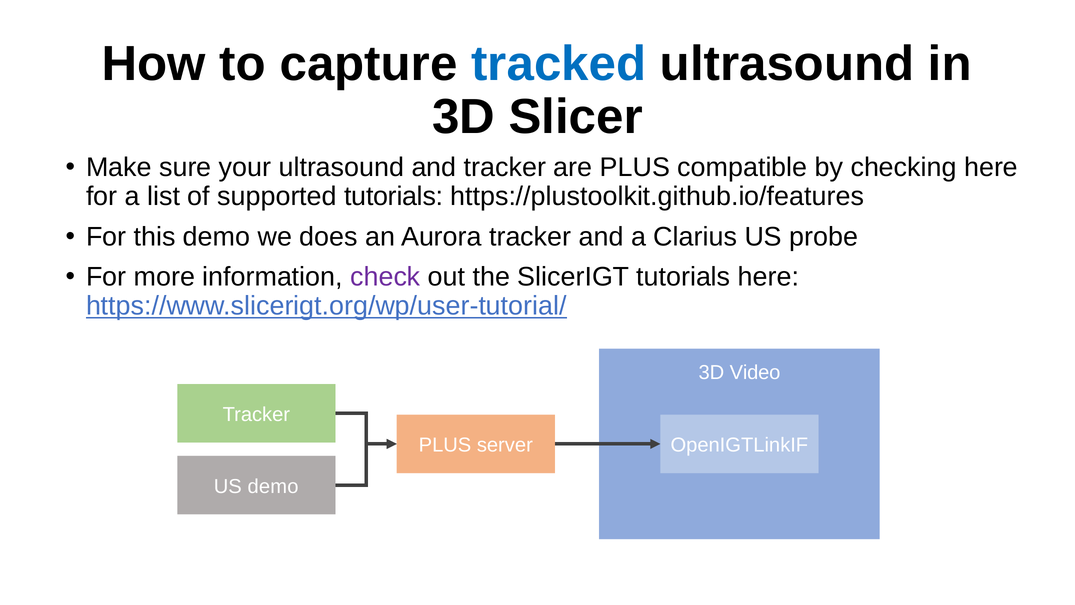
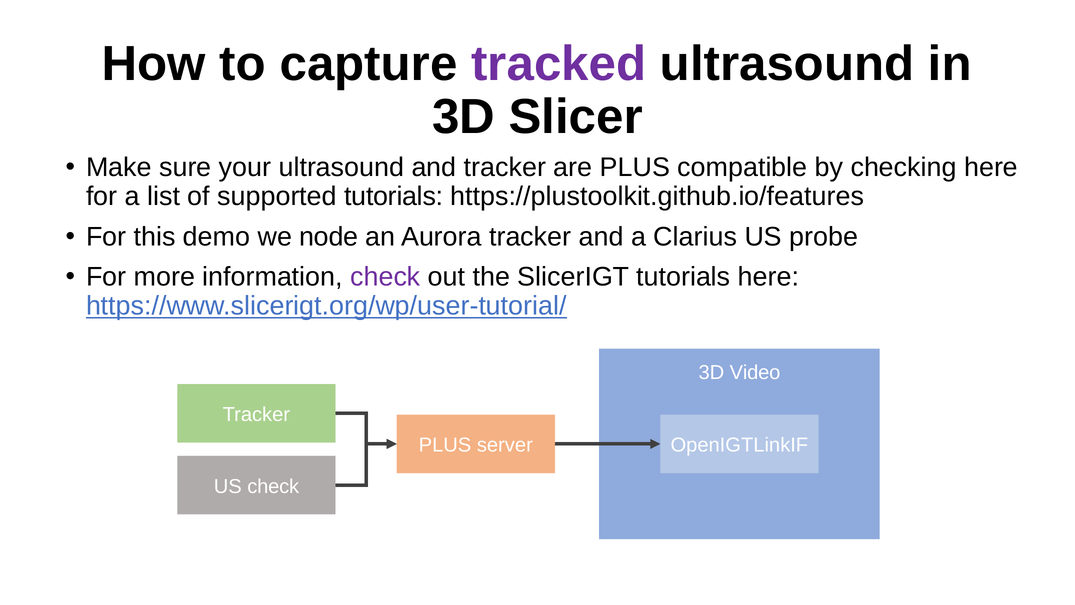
tracked colour: blue -> purple (559, 64)
does: does -> node (329, 237)
US demo: demo -> check (273, 486)
